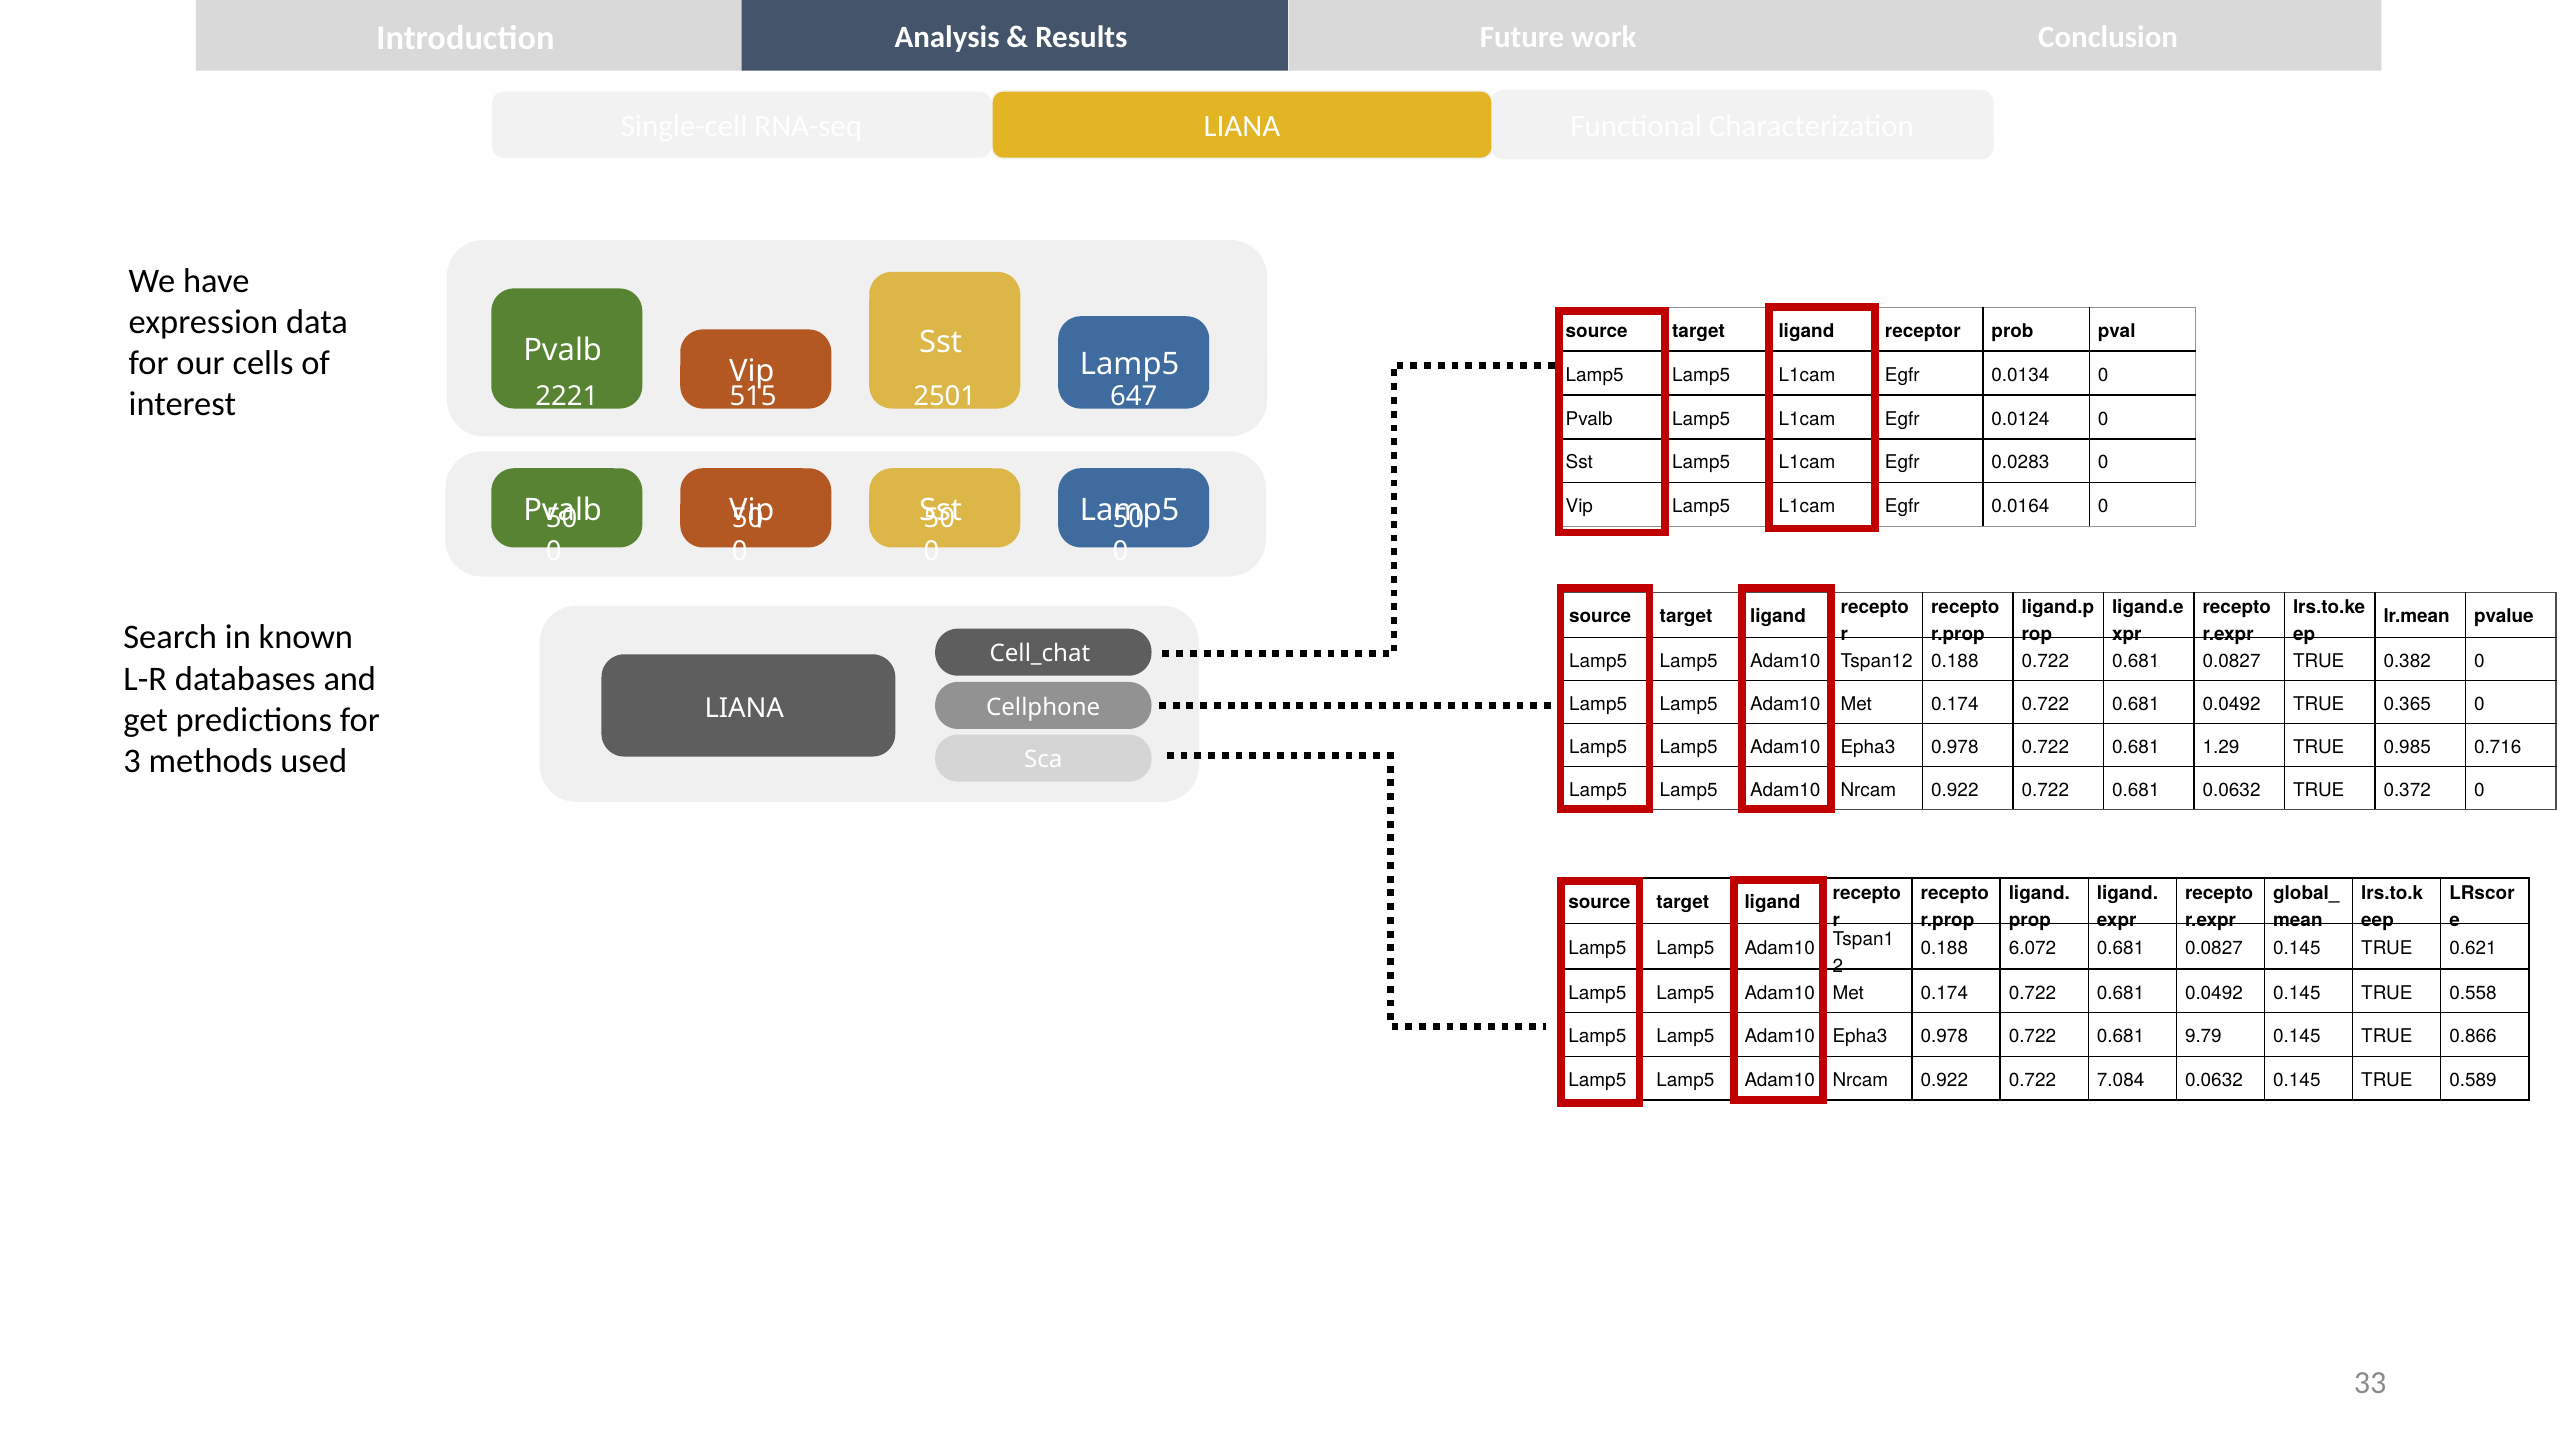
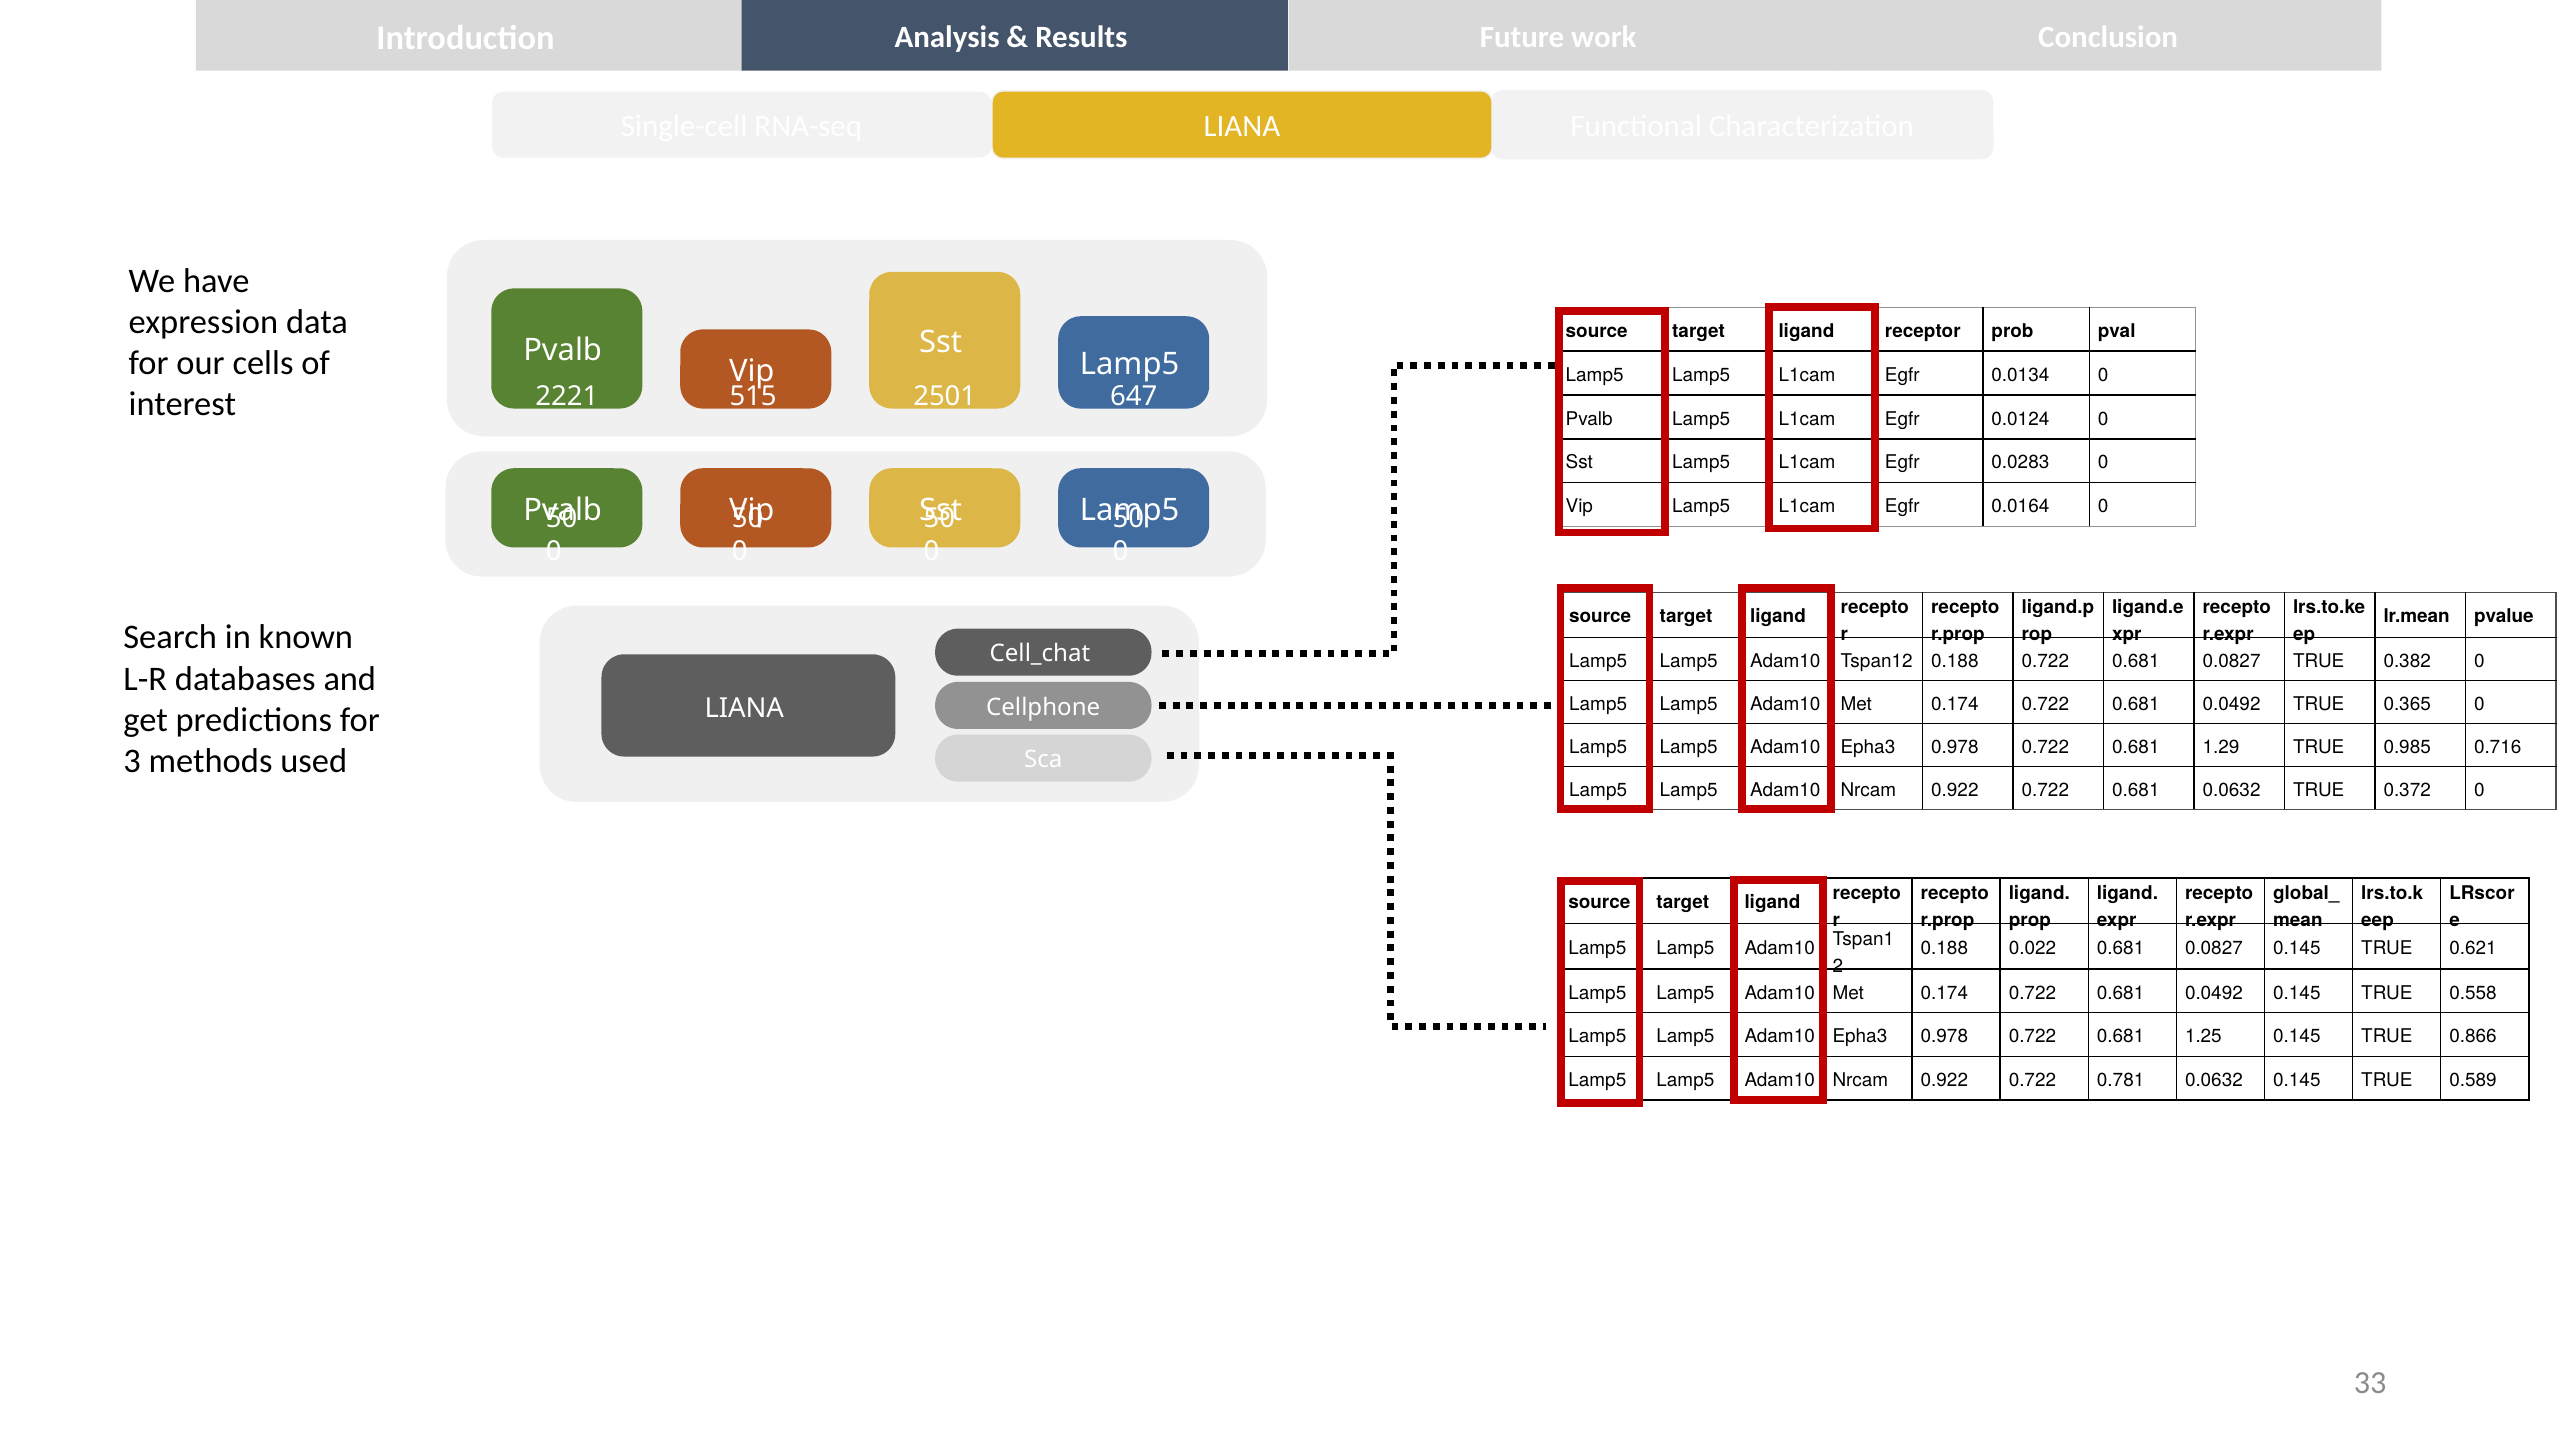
6.072: 6.072 -> 0.022 (2033, 948)
9.79: 9.79 -> 1.25 (2203, 1037)
7.084: 7.084 -> 0.781 (2121, 1080)
